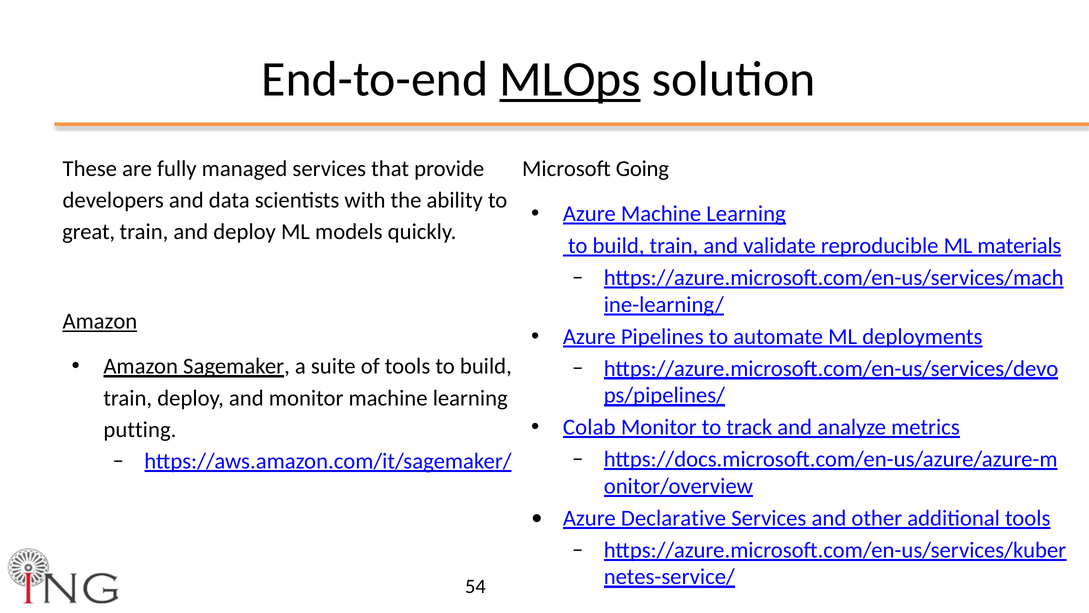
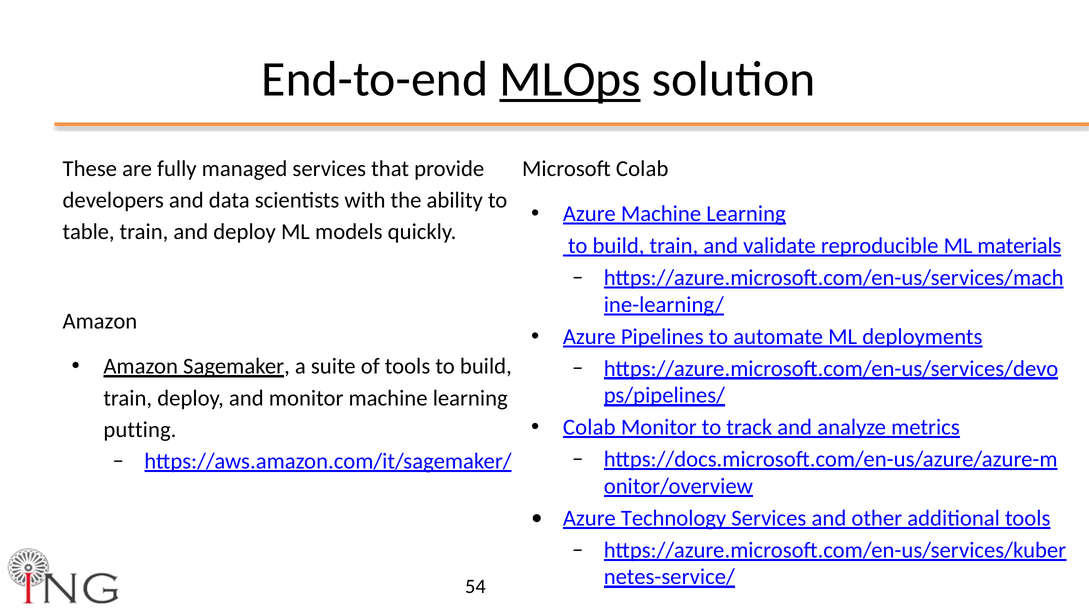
Microsoft Going: Going -> Colab (642, 169)
great: great -> table (89, 231)
Amazon underline: present -> none (100, 321)
Declarative: Declarative -> Technology (674, 518)
